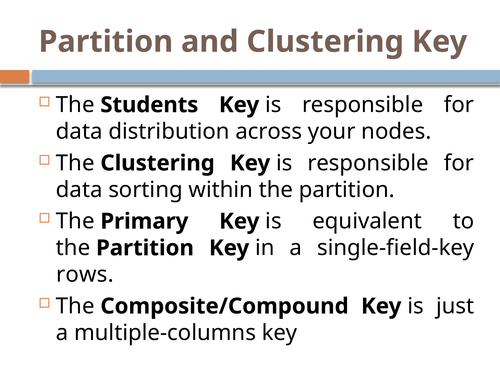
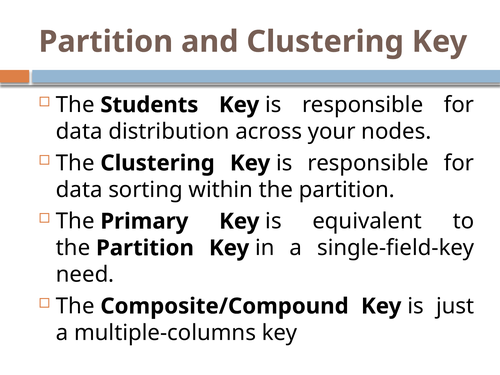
rows: rows -> need (85, 275)
